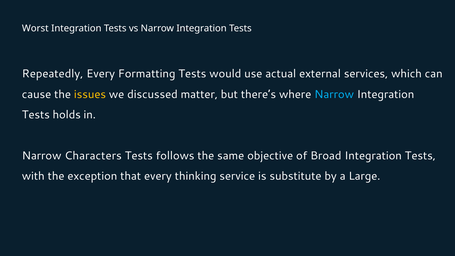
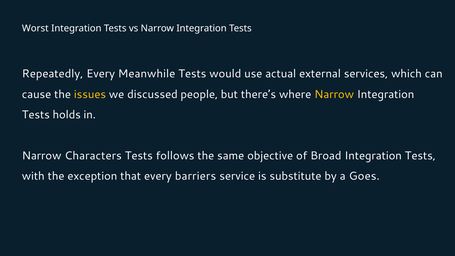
Formatting: Formatting -> Meanwhile (147, 74)
matter: matter -> people (199, 94)
Narrow colour: light blue -> yellow (334, 94)
thinking: thinking -> barriers (196, 176)
Large: Large -> Goes (364, 176)
